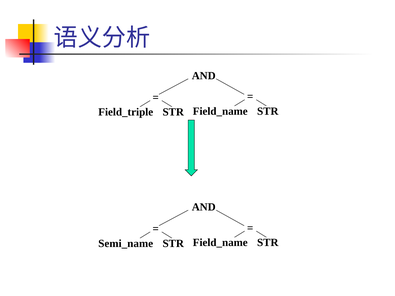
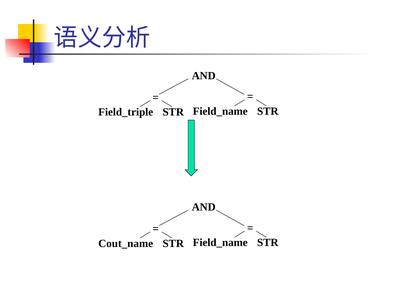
Semi_name: Semi_name -> Cout_name (126, 244)
